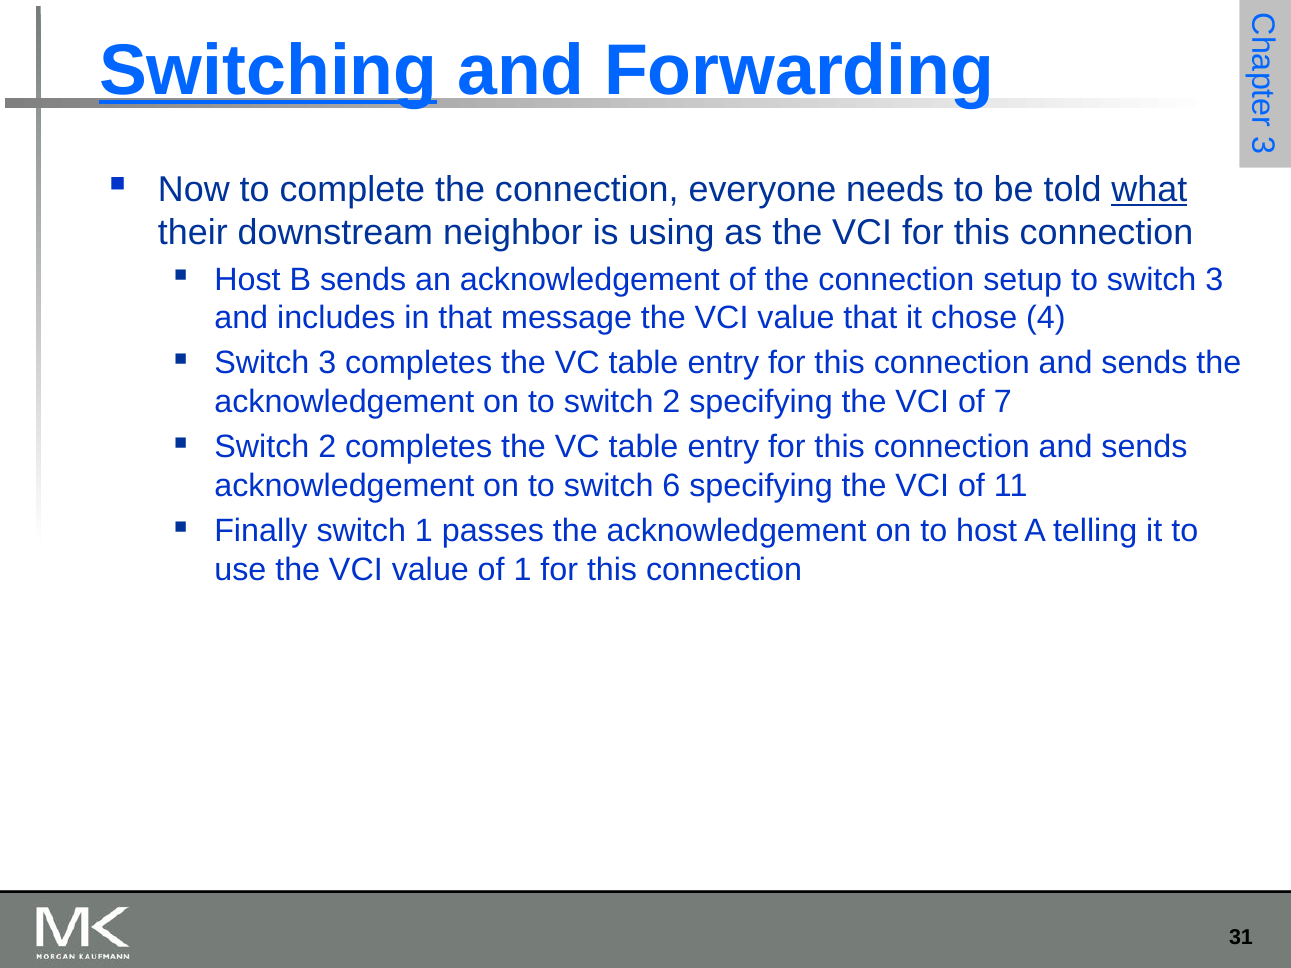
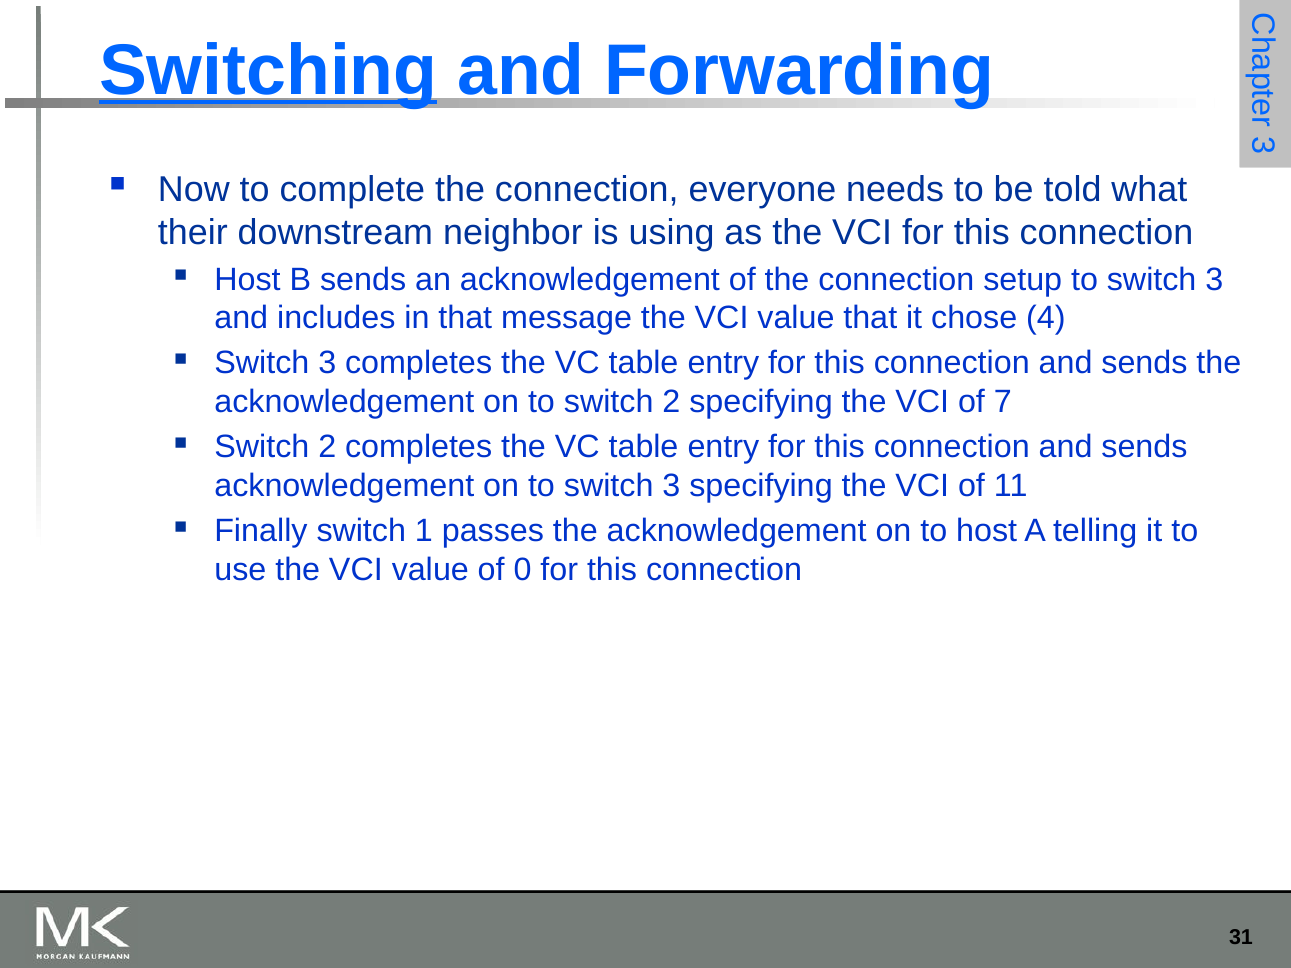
what underline: present -> none (1149, 189)
on to switch 6: 6 -> 3 (671, 486)
of 1: 1 -> 0 (523, 570)
